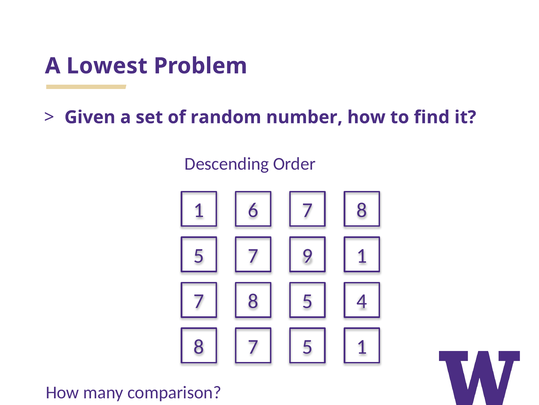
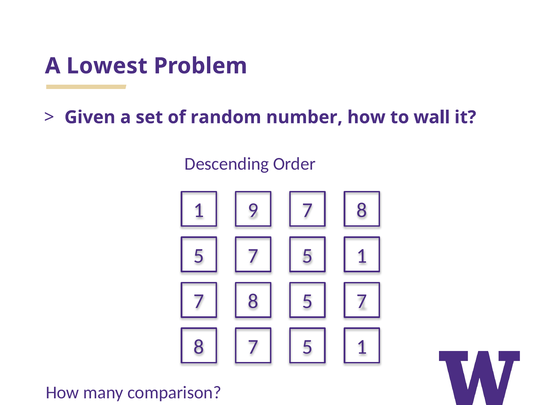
find: find -> wall (432, 117)
6: 6 -> 9 (253, 210)
5 7 9: 9 -> 5 (307, 255)
4: 4 -> 7 (362, 301)
